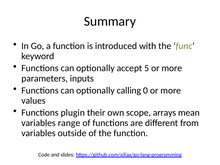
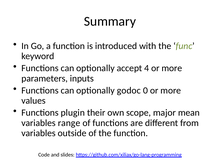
5: 5 -> 4 (147, 68)
calling: calling -> godoc (129, 90)
arrays: arrays -> major (164, 113)
